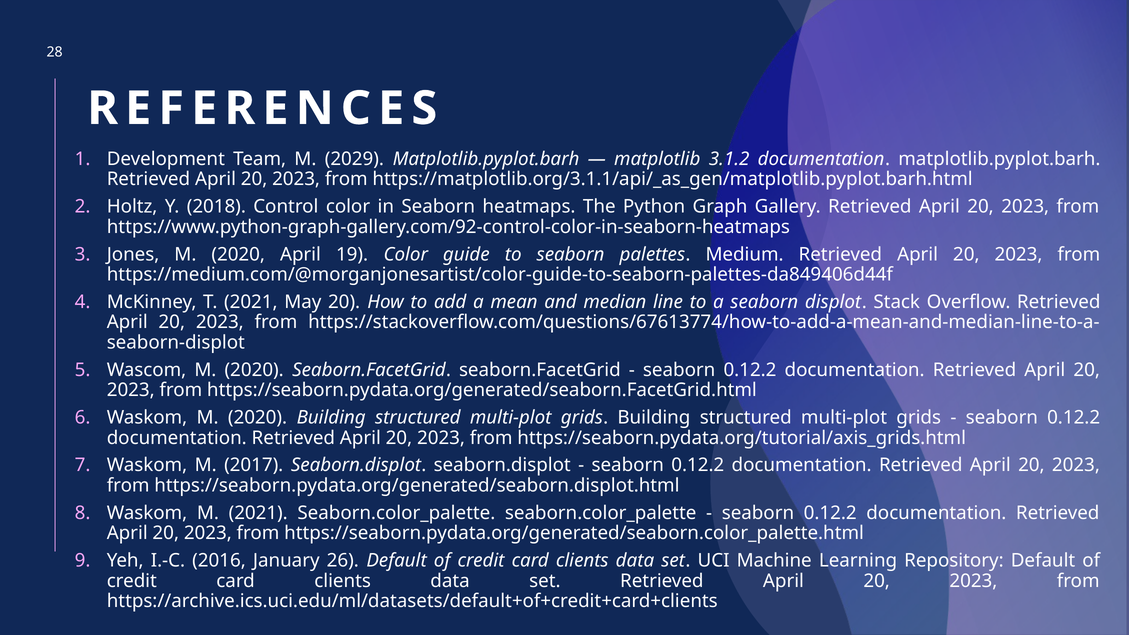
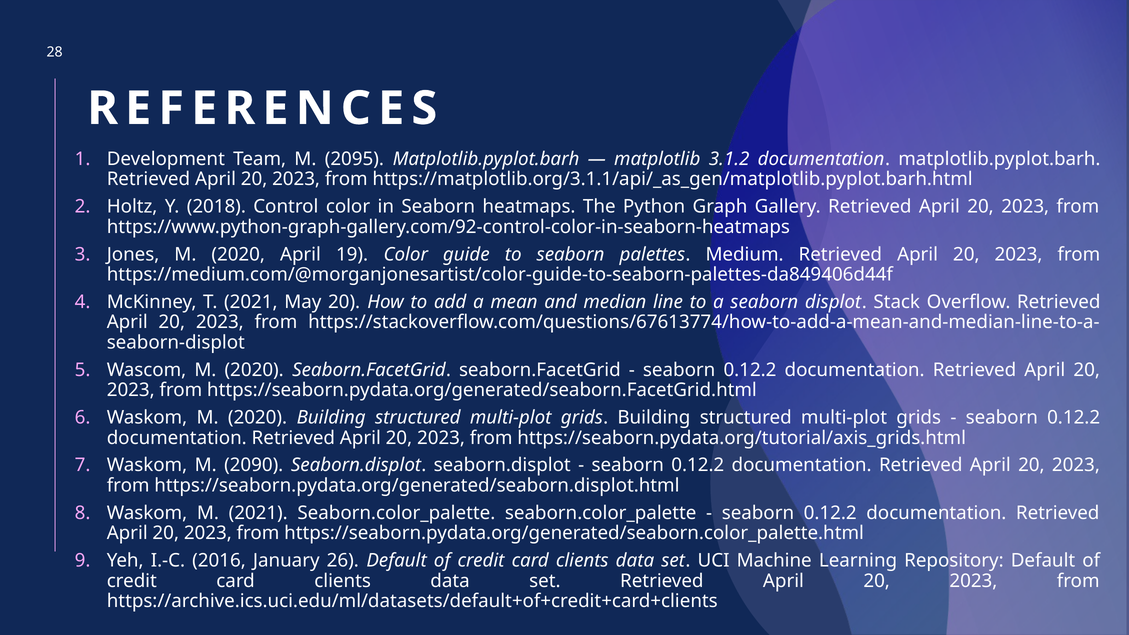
2029: 2029 -> 2095 (354, 159)
2017: 2017 -> 2090 (254, 465)
